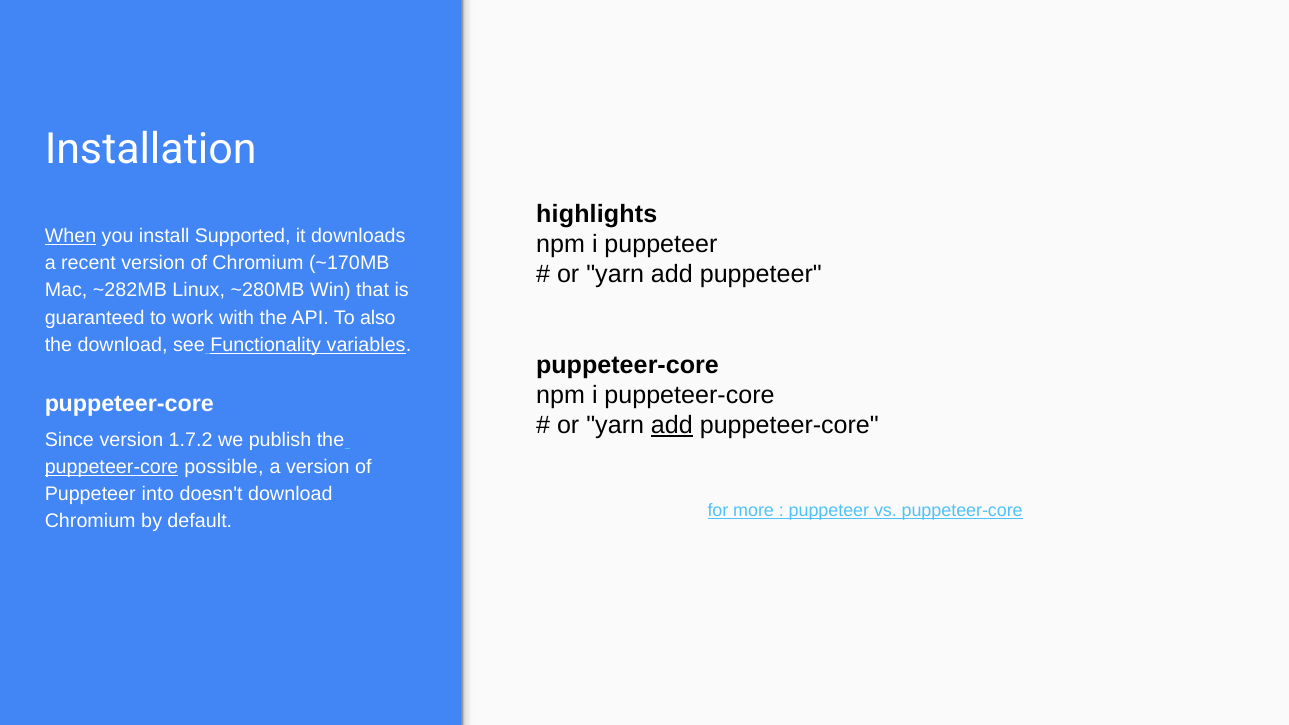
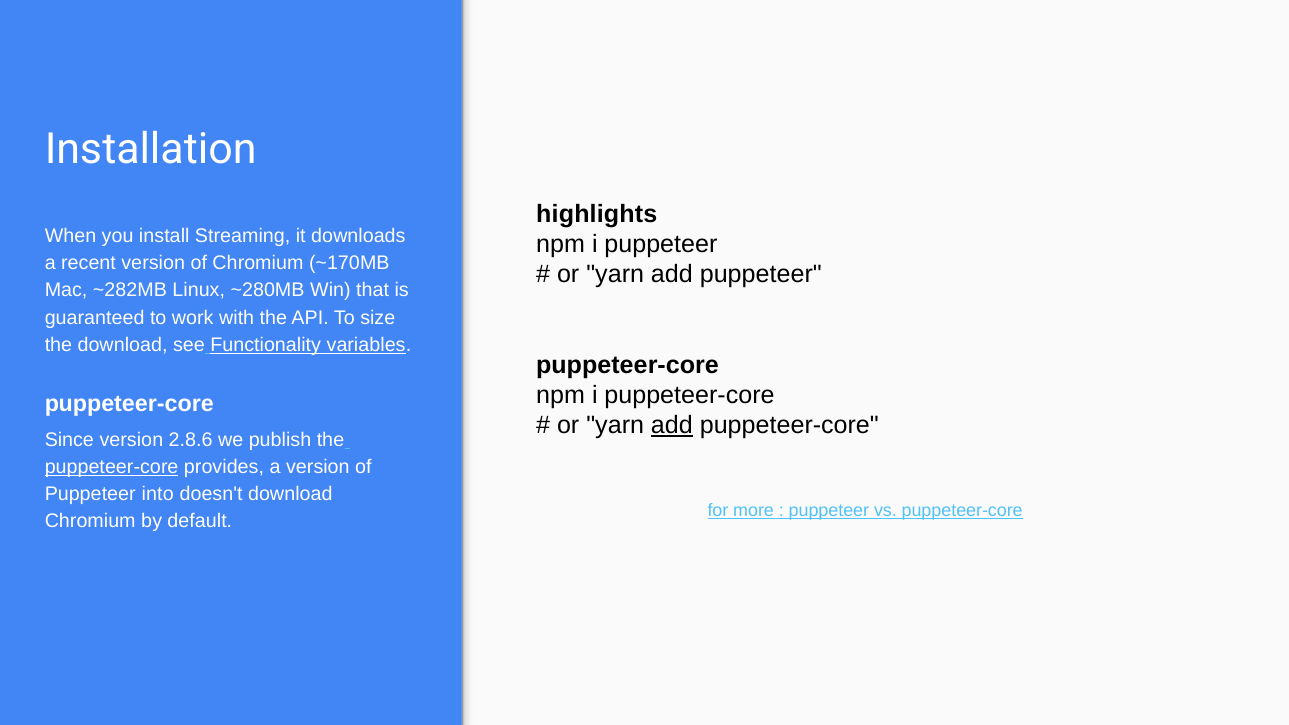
When underline: present -> none (71, 236)
Supported: Supported -> Streaming (243, 236)
also: also -> size (378, 318)
1.7.2: 1.7.2 -> 2.8.6 (191, 440)
possible: possible -> provides (224, 467)
